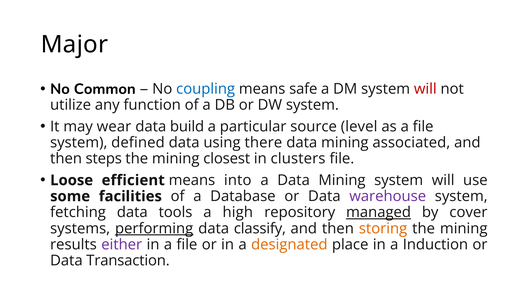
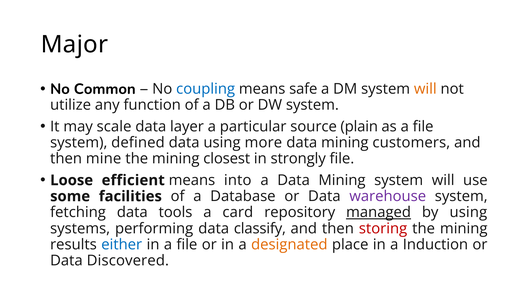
will colour: red -> orange (425, 89)
wear: wear -> scale (114, 127)
build: build -> layer (187, 127)
level: level -> plain (359, 127)
there: there -> more (263, 143)
associated: associated -> customers (411, 143)
steps: steps -> mine (104, 159)
clusters: clusters -> strongly (298, 159)
high: high -> card (238, 212)
by cover: cover -> using (468, 212)
performing underline: present -> none (154, 228)
storing colour: orange -> red (383, 228)
either colour: purple -> blue (122, 245)
Transaction: Transaction -> Discovered (128, 261)
